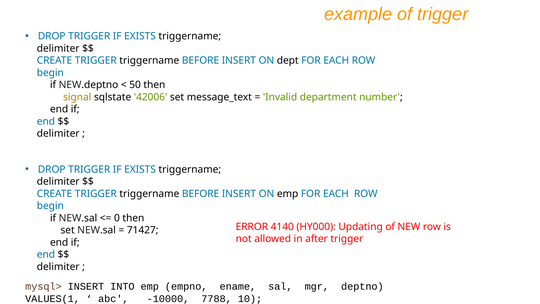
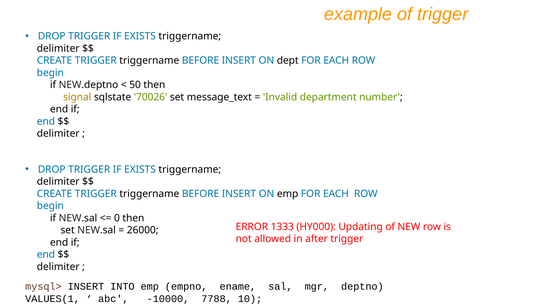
42006: 42006 -> 70026 (151, 97)
4140: 4140 -> 1333 (282, 227)
71427: 71427 -> 26000 (143, 230)
